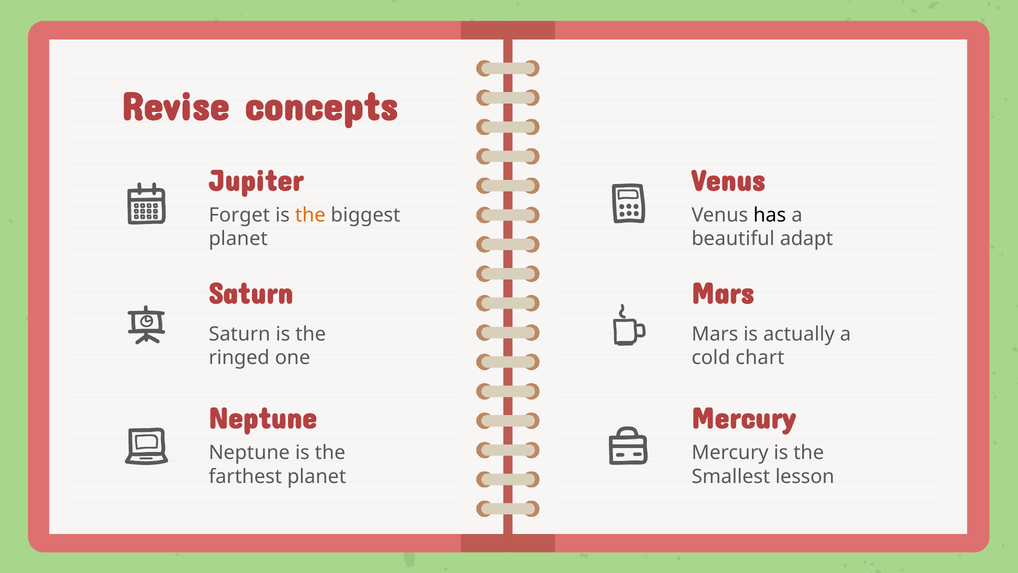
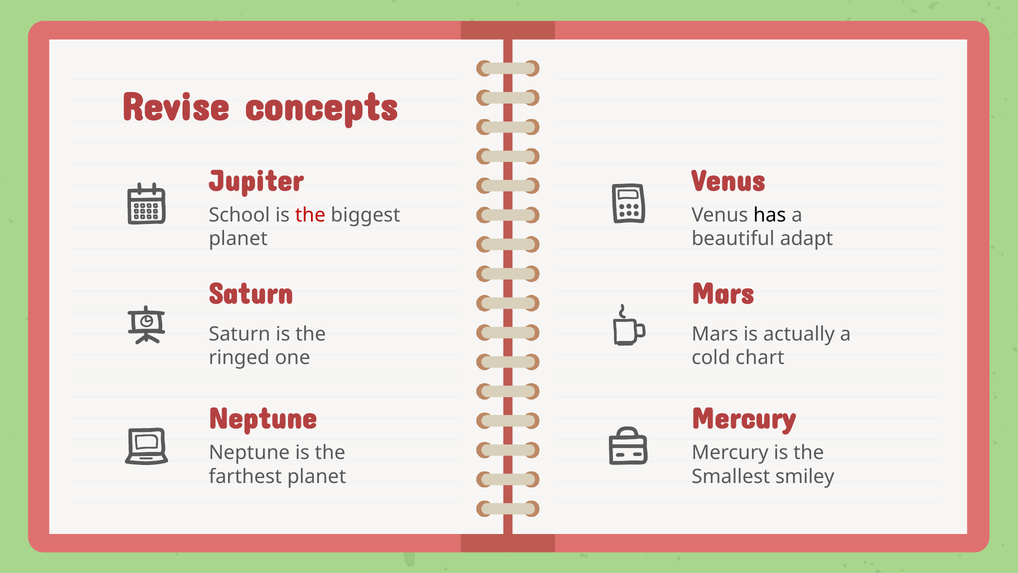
Forget: Forget -> School (239, 215)
the colour: orange -> red (310, 215)
lesson: lesson -> smiley (805, 476)
